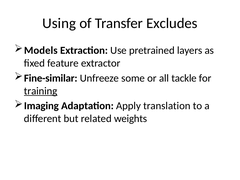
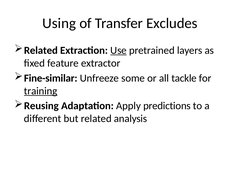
Models: Models -> Related (41, 50)
Use underline: none -> present (119, 50)
Imaging: Imaging -> Reusing (41, 106)
translation: translation -> predictions (167, 106)
weights: weights -> analysis (131, 119)
